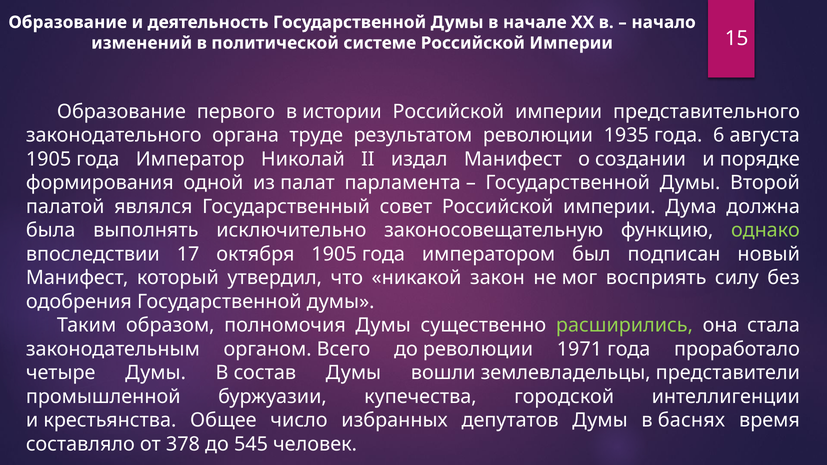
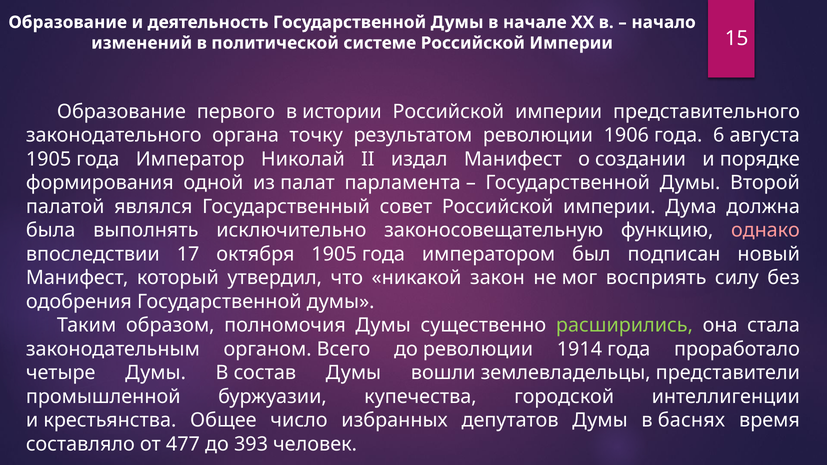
труде: труде -> точку (316, 136)
1935: 1935 -> 1906 (626, 136)
однако colour: light green -> pink (765, 231)
1971: 1971 -> 1914 (579, 349)
378: 378 -> 477 (183, 444)
545: 545 -> 393 (251, 444)
